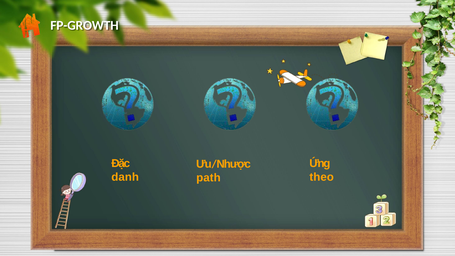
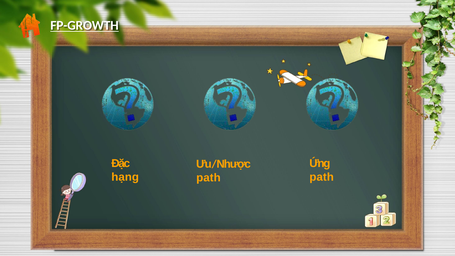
FP-GROWTH underline: none -> present (85, 26)
danh: danh -> hạng (125, 177)
theo: theo -> path (322, 177)
